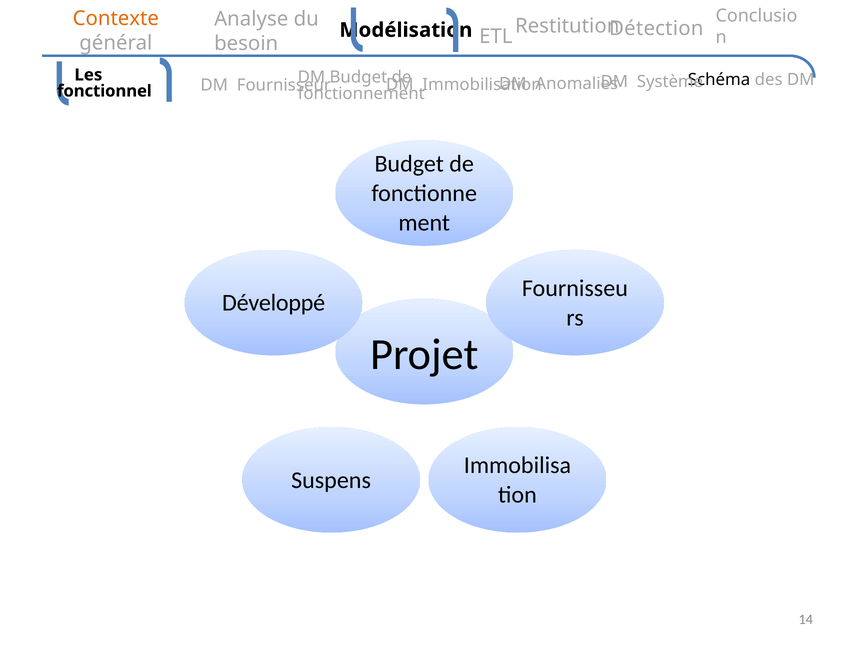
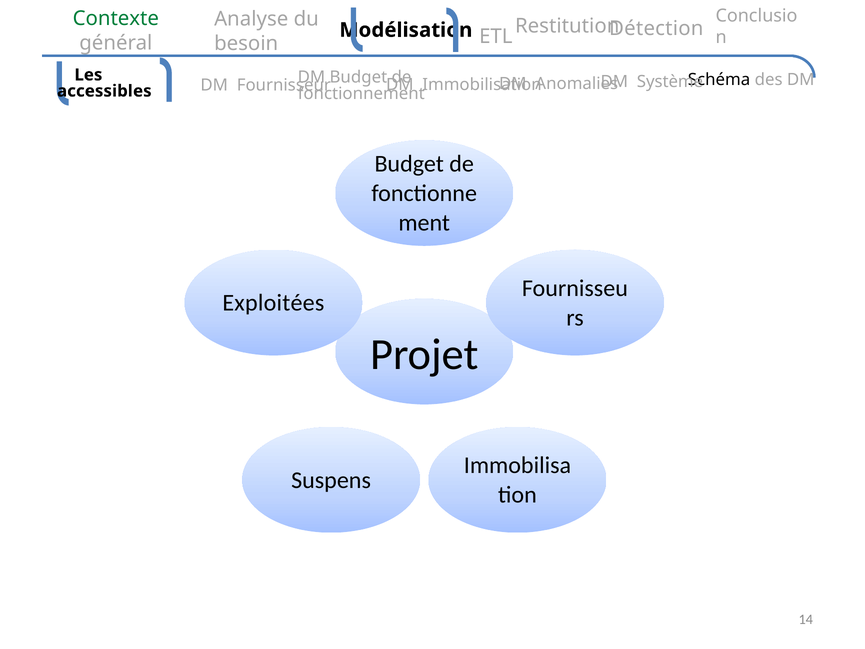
Contexte colour: orange -> green (116, 18)
fonctionnel: fonctionnel -> accessibles (104, 91)
Développé: Développé -> Exploitées (273, 303)
